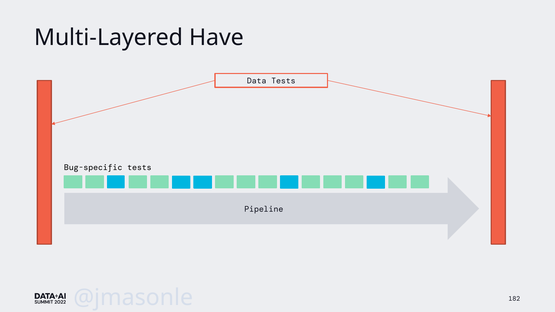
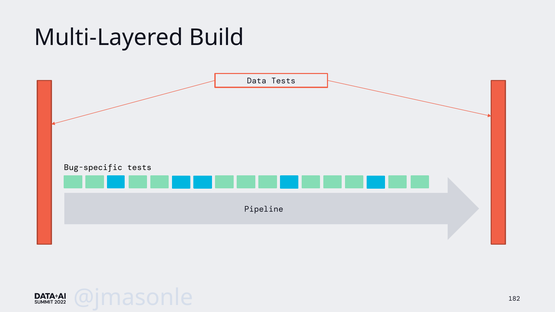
Have: Have -> Build (217, 38)
